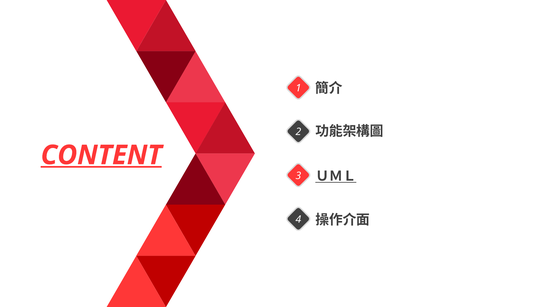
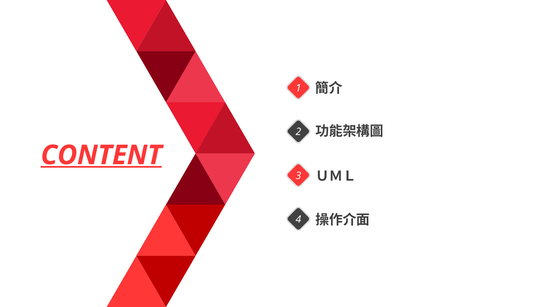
ＵＭＬ underline: present -> none (336, 176)
